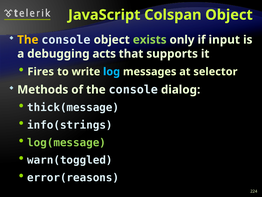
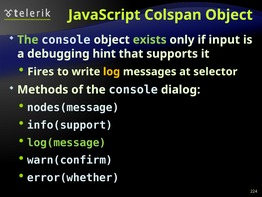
The colour: yellow -> light green (28, 40)
acts: acts -> hint (104, 54)
log colour: light blue -> yellow (112, 71)
thick(message: thick(message -> nodes(message (73, 107)
info(strings: info(strings -> info(support (70, 125)
warn(toggled: warn(toggled -> warn(confirm (70, 160)
error(reasons: error(reasons -> error(whether (73, 177)
